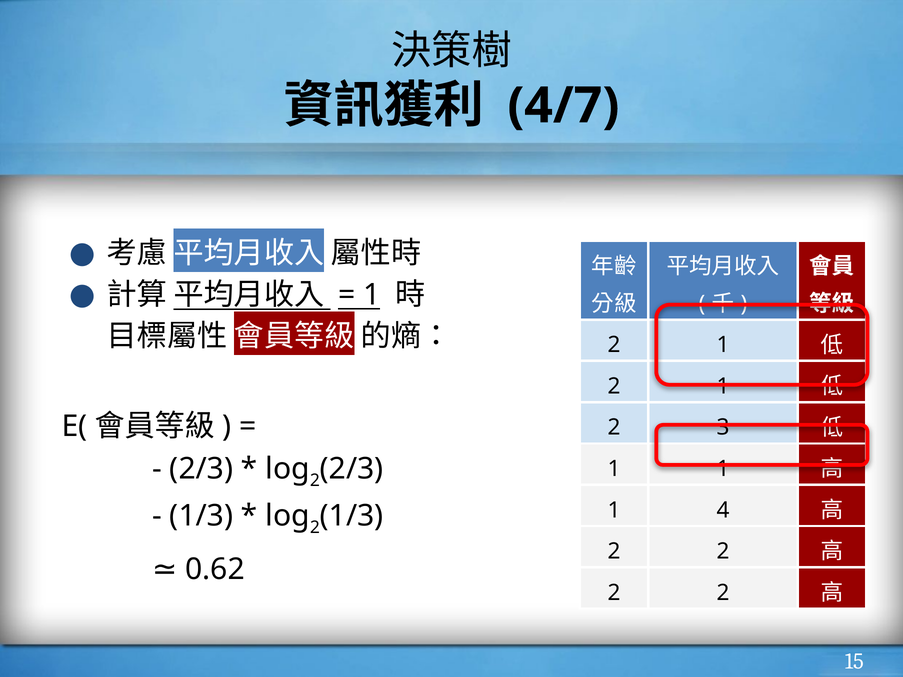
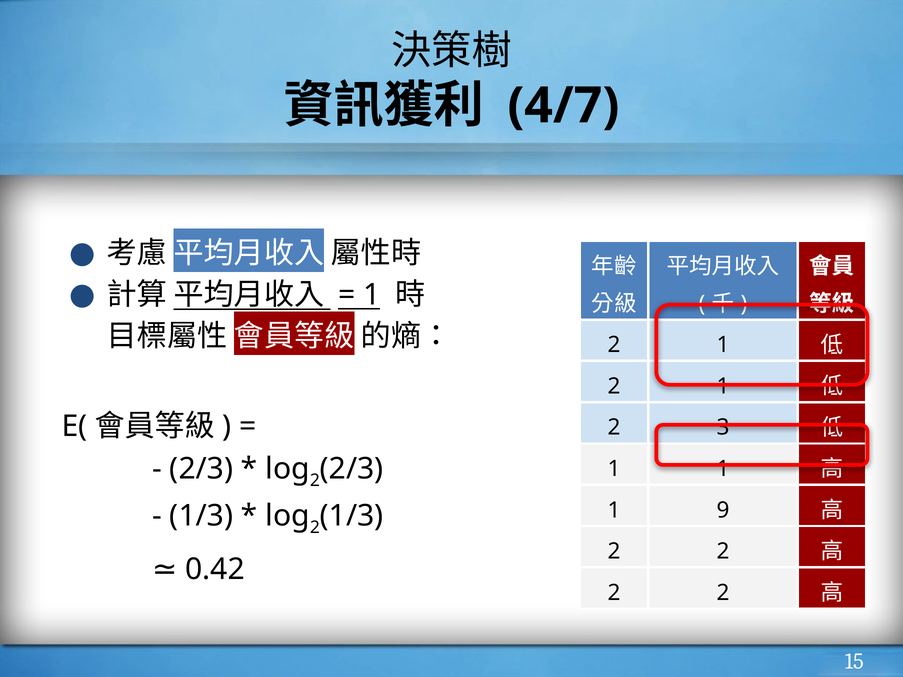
4: 4 -> 9 (723, 510)
0.62: 0.62 -> 0.42 (215, 570)
